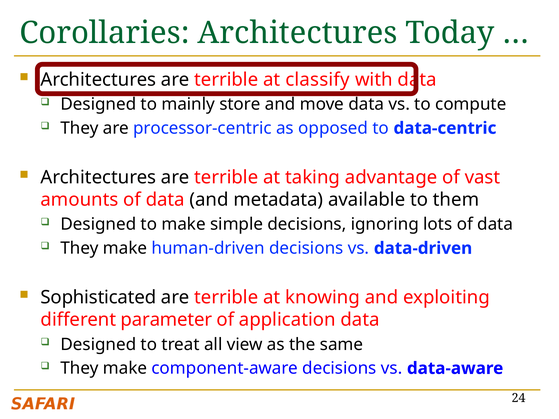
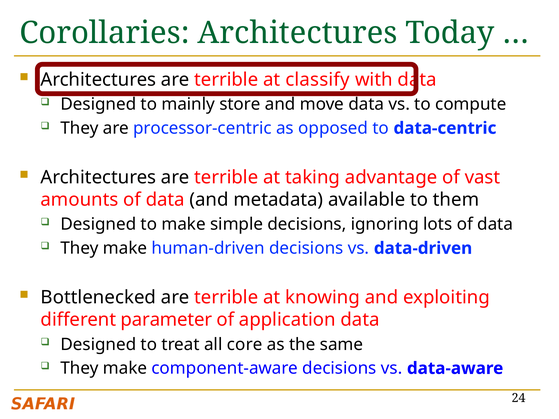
Sophisticated: Sophisticated -> Bottlenecked (98, 298)
view: view -> core (245, 345)
